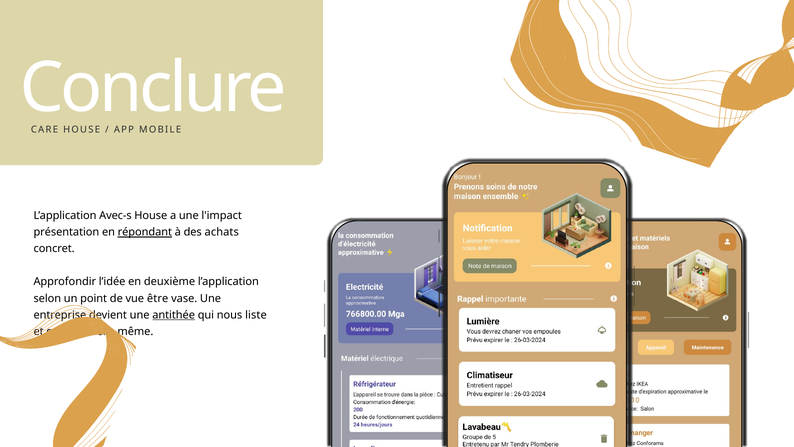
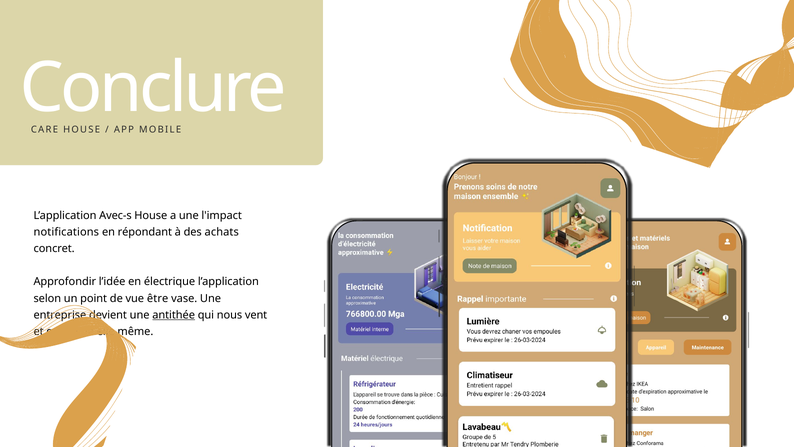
présentation: présentation -> notifications (66, 232)
répondant underline: present -> none (145, 232)
deuxième: deuxième -> électrique (170, 282)
liste: liste -> vent (256, 315)
